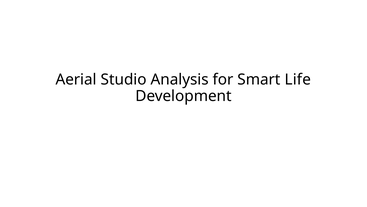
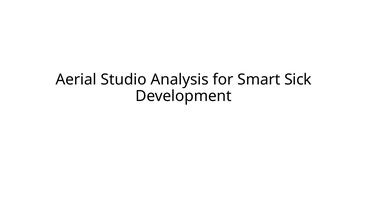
Life: Life -> Sick (298, 79)
